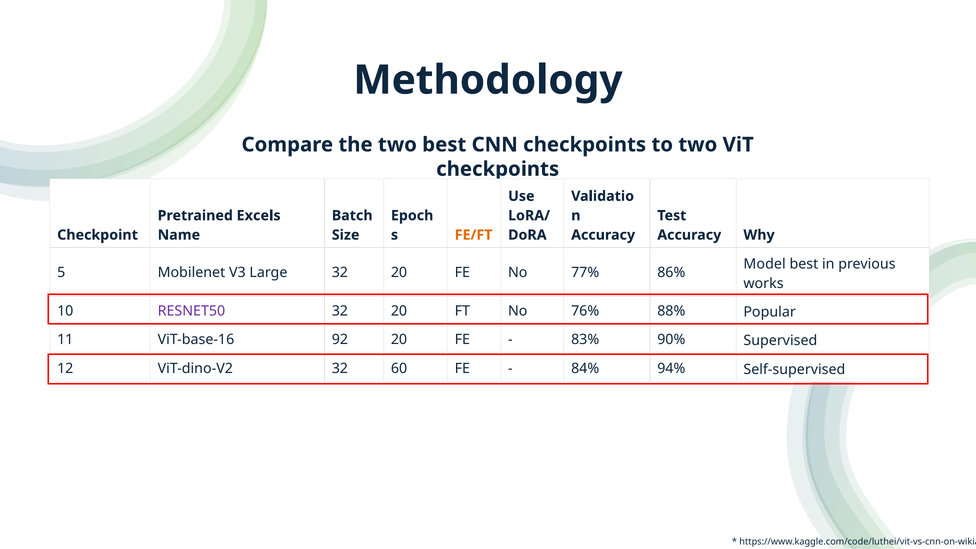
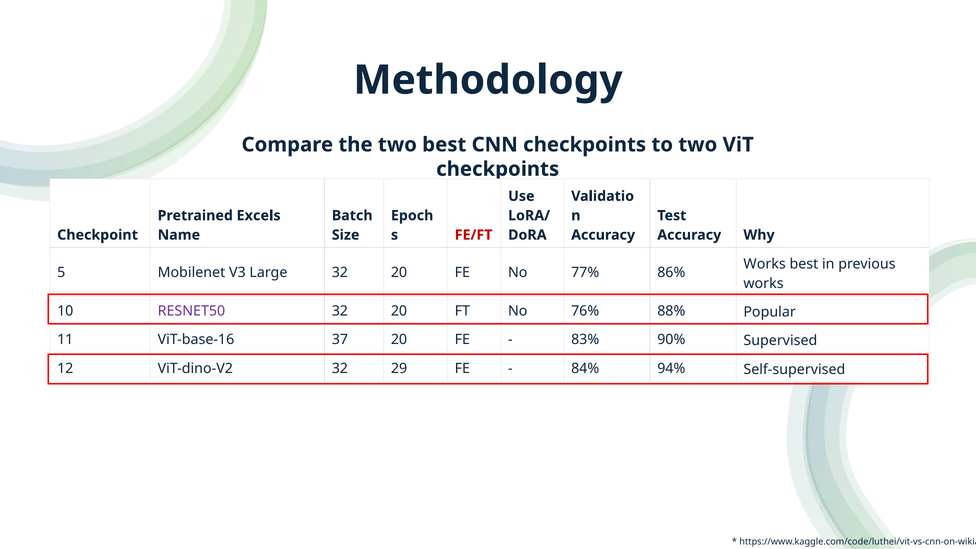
FE/FT colour: orange -> red (474, 235)
Model: Model -> Works (765, 264)
92: 92 -> 37 (340, 340)
60: 60 -> 29 (399, 368)
